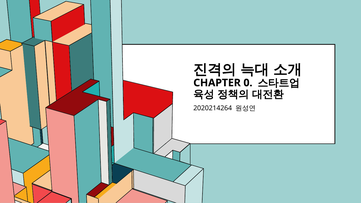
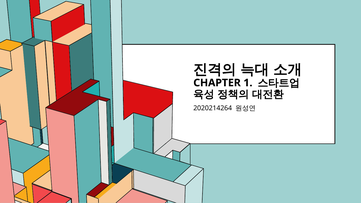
0: 0 -> 1 (248, 83)
